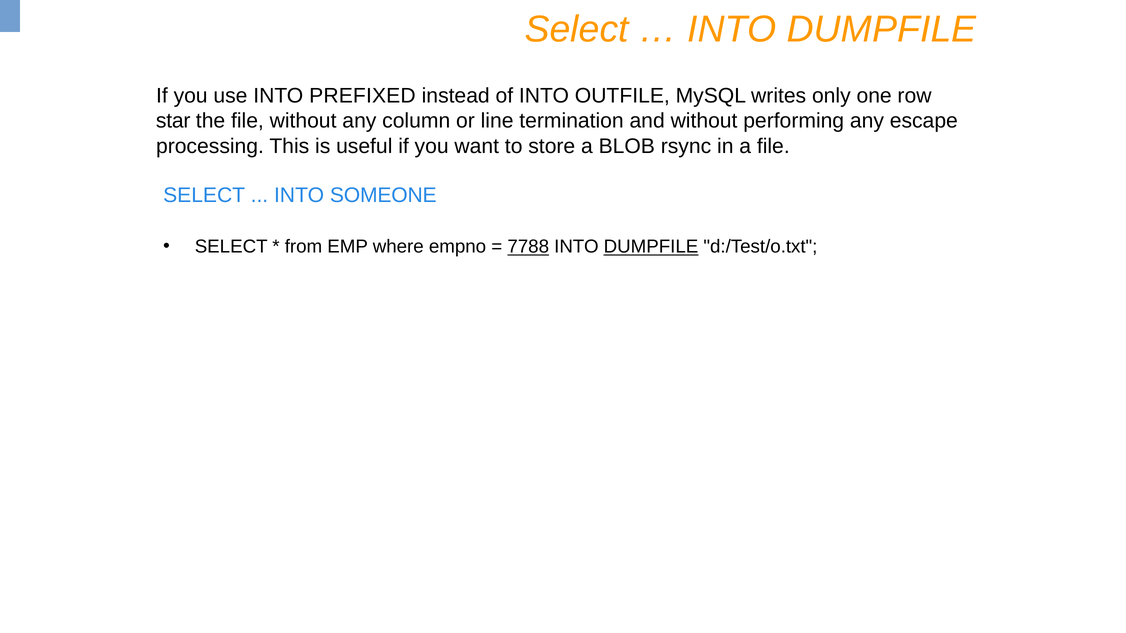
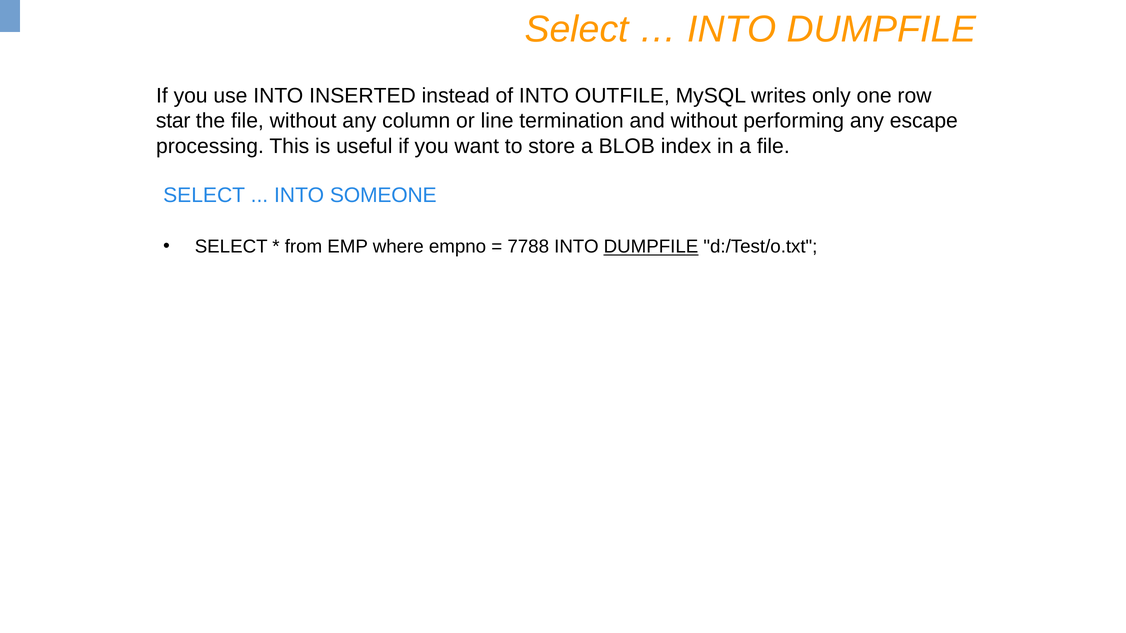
PREFIXED: PREFIXED -> INSERTED (363, 96)
rsync: rsync -> index (686, 146)
7788 underline: present -> none (528, 247)
